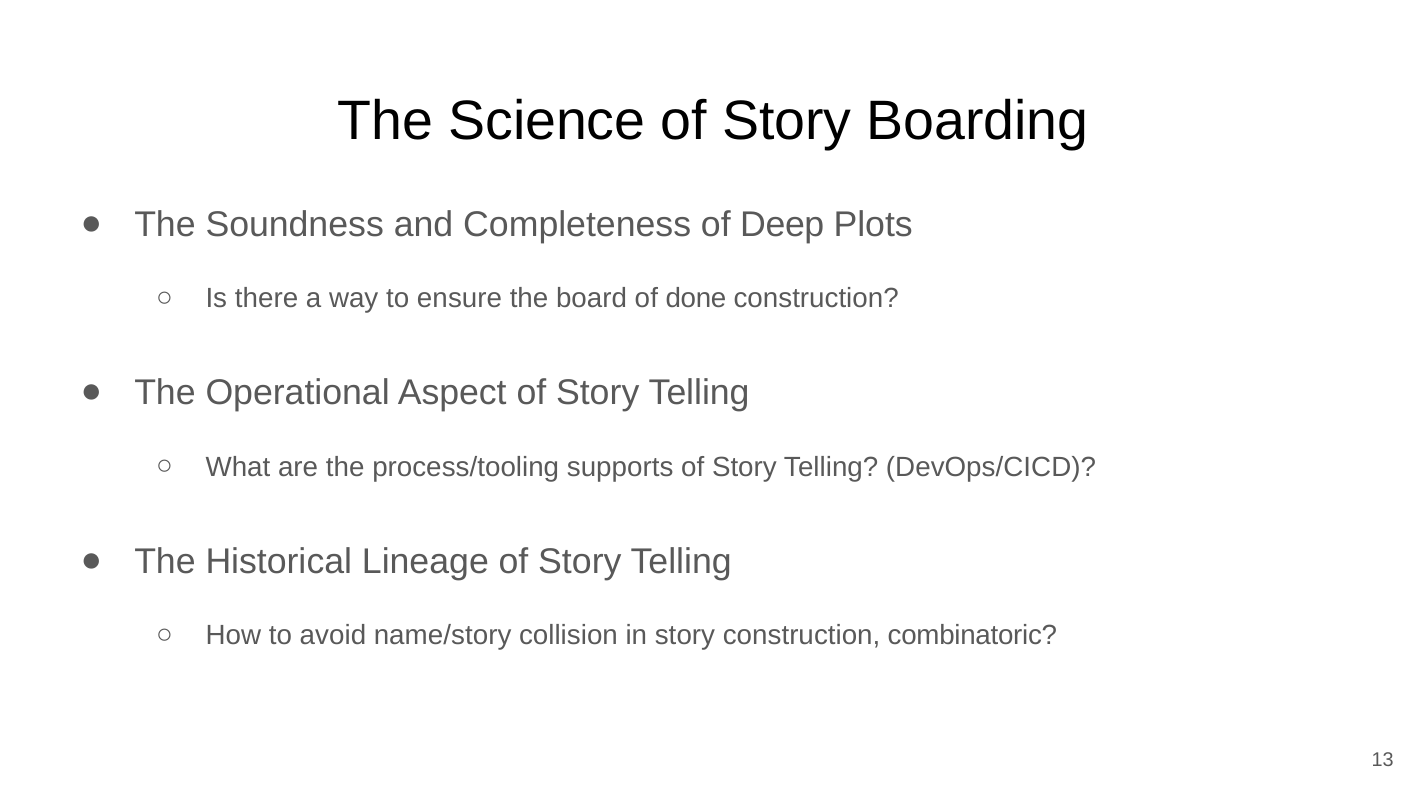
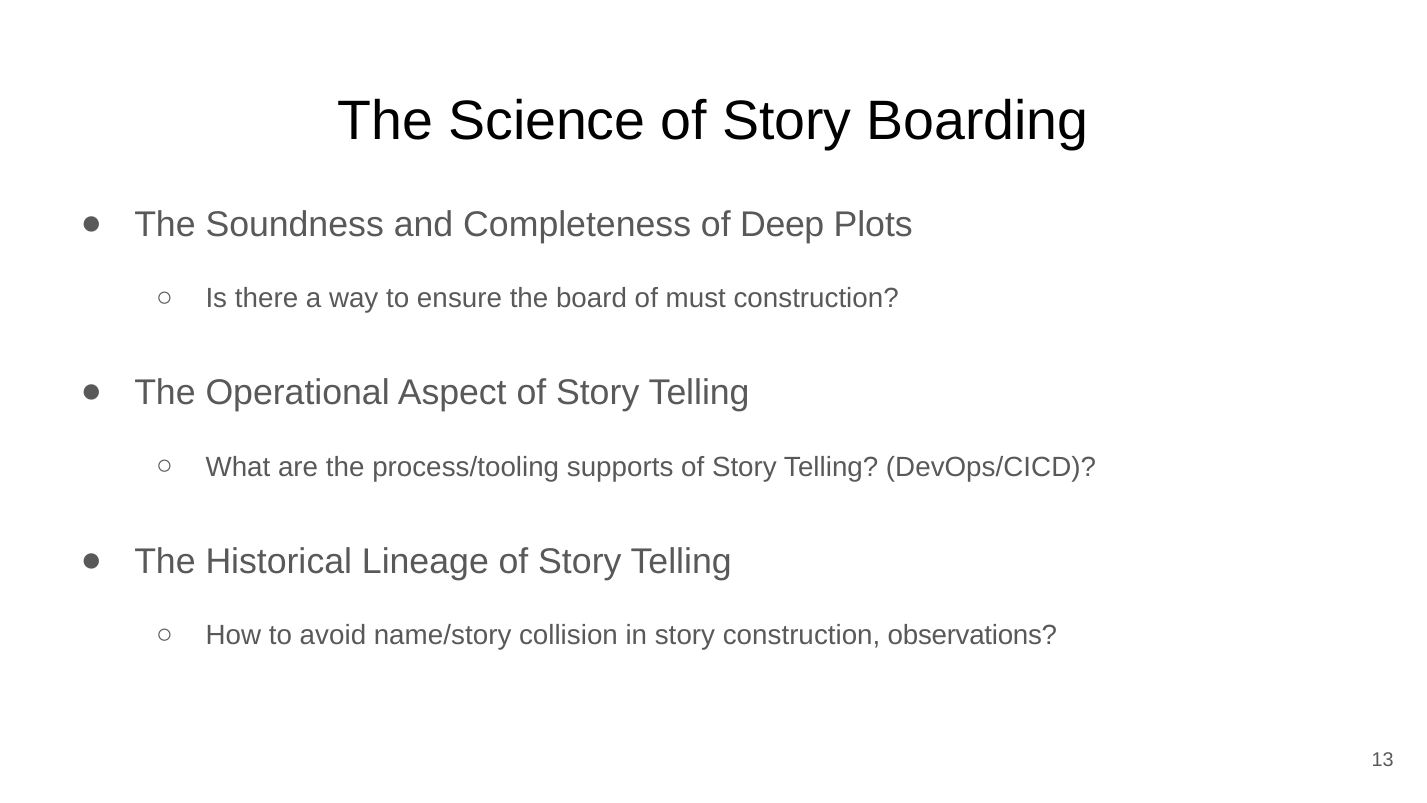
done: done -> must (696, 299)
combinatoric: combinatoric -> observations (972, 635)
